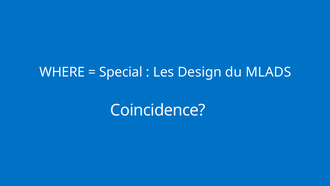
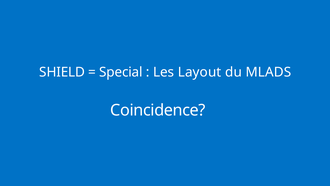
WHERE: WHERE -> SHIELD (62, 72)
Design: Design -> Layout (200, 72)
